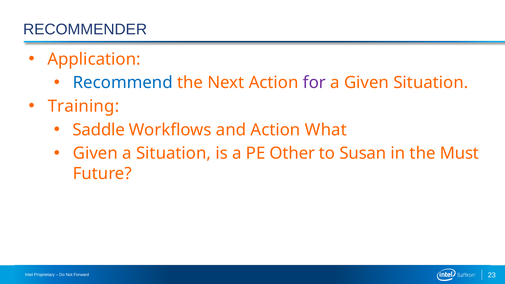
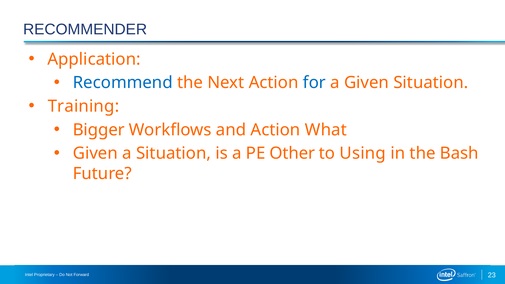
for colour: purple -> blue (314, 83)
Saddle: Saddle -> Bigger (99, 130)
Susan: Susan -> Using (363, 153)
Must: Must -> Bash (459, 153)
